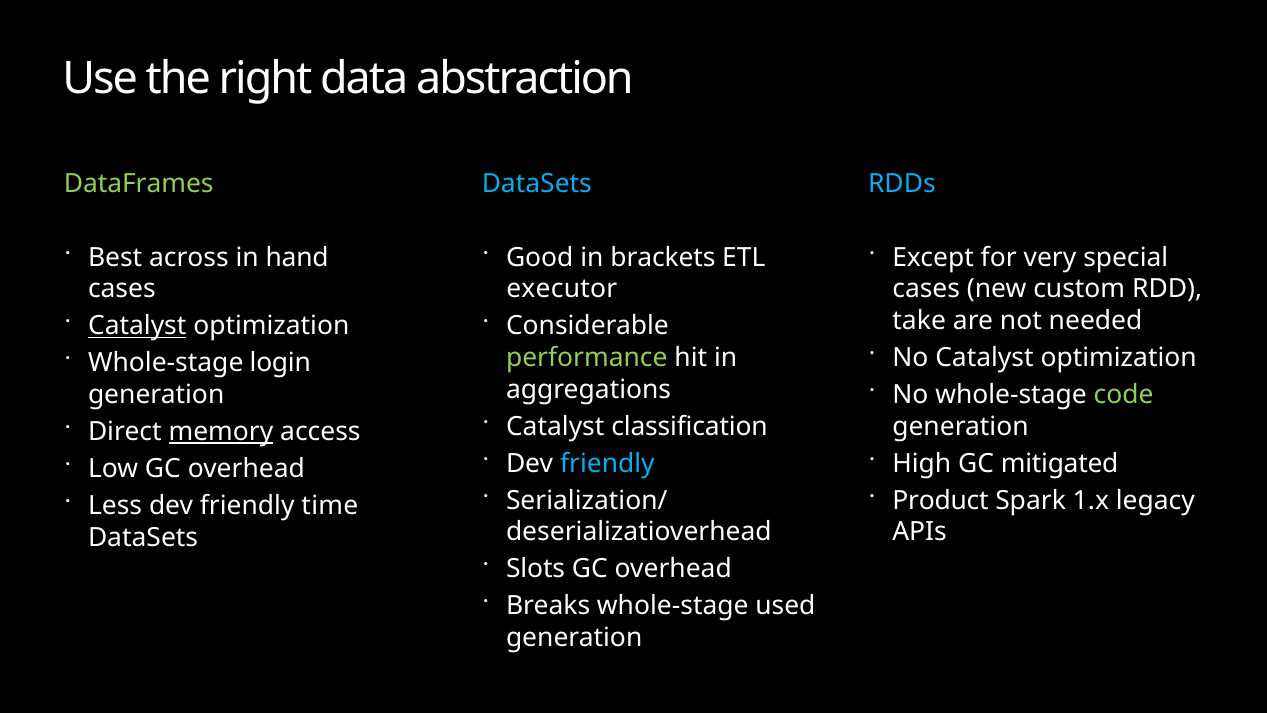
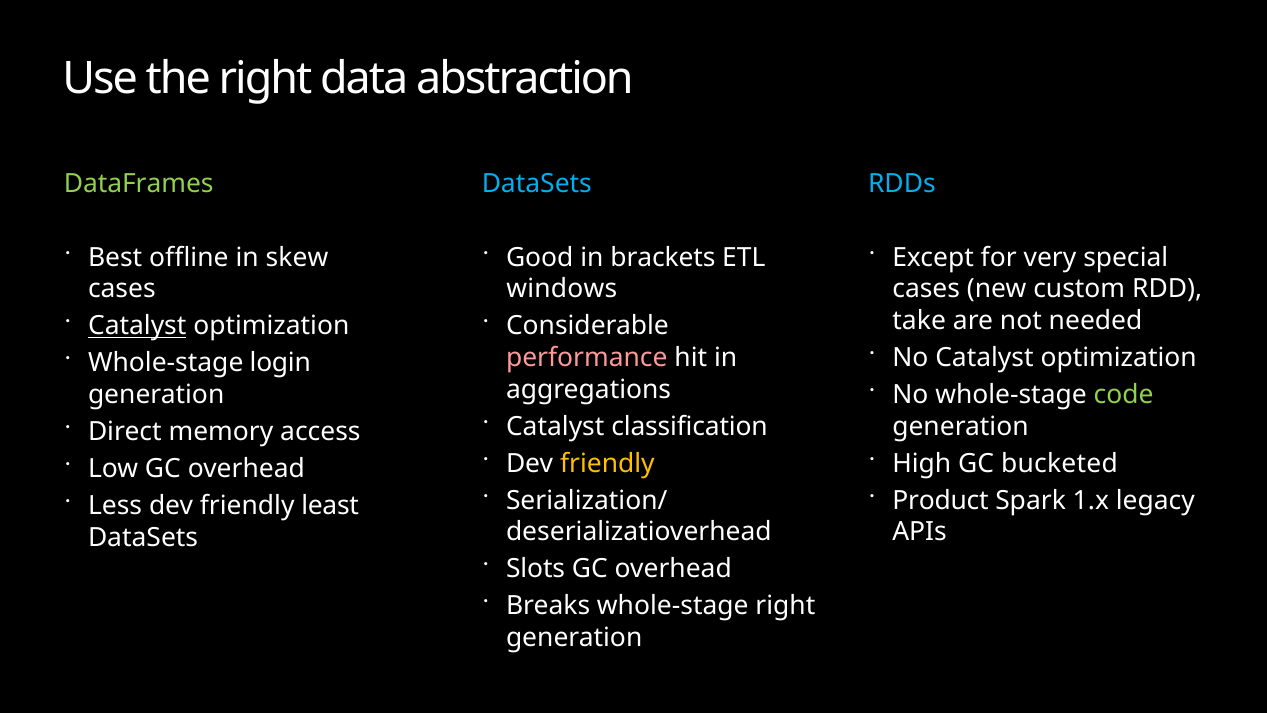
across: across -> offline (189, 257)
hand: hand -> skew (297, 257)
executor: executor -> windows (562, 289)
performance colour: light green -> pink (587, 358)
memory underline: present -> none (221, 432)
friendly colour: light blue -> yellow (607, 463)
mitigated: mitigated -> bucketed (1059, 463)
time: time -> least (330, 506)
whole-stage used: used -> right (785, 606)
